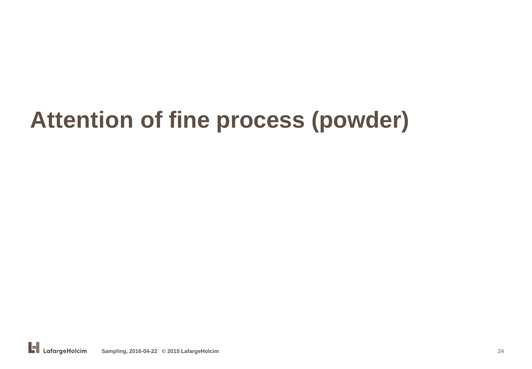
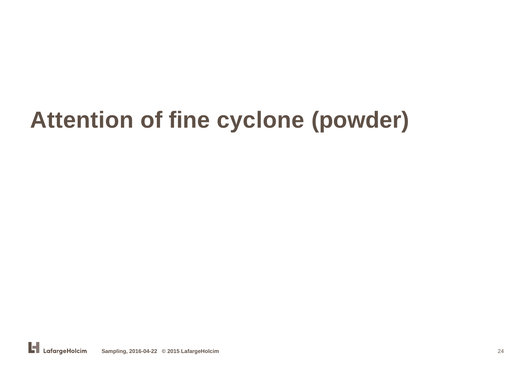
process: process -> cyclone (261, 120)
